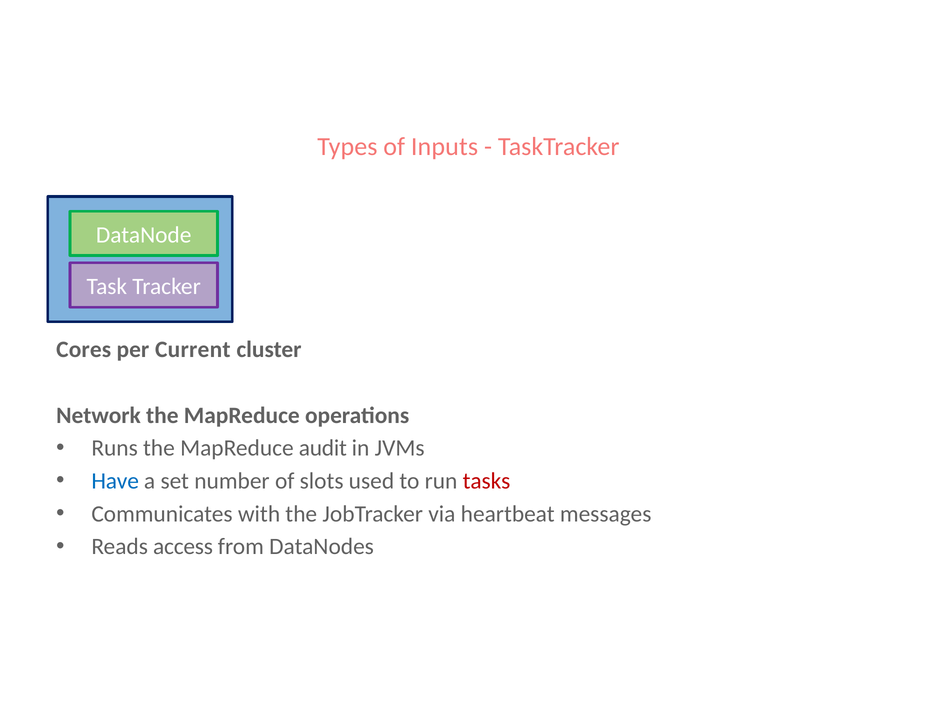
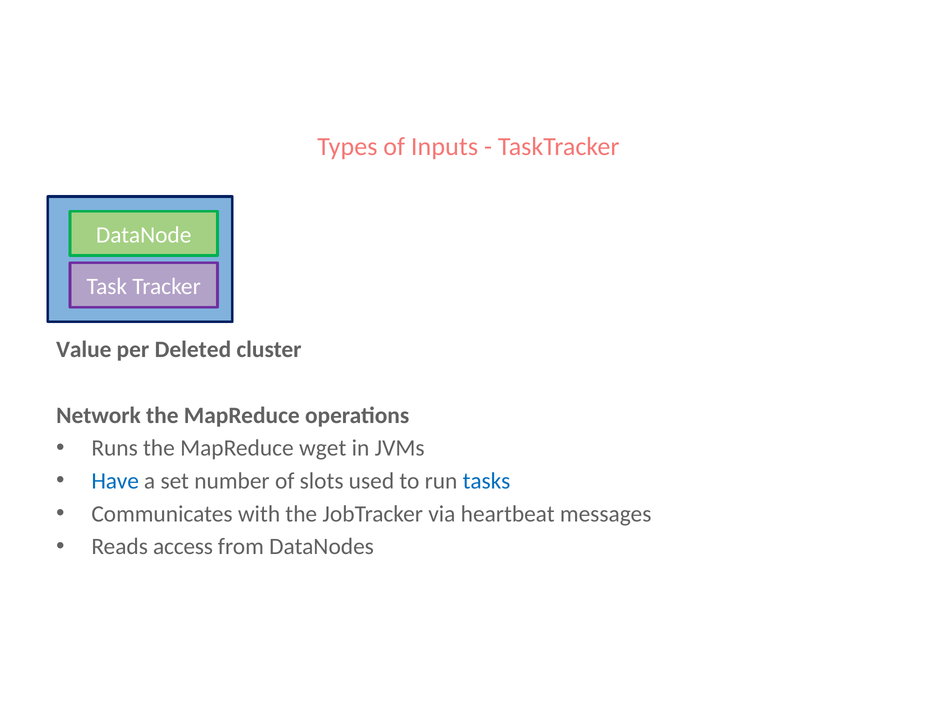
Cores: Cores -> Value (84, 350)
Current: Current -> Deleted (193, 350)
audit: audit -> wget (323, 448)
tasks colour: red -> blue (487, 481)
